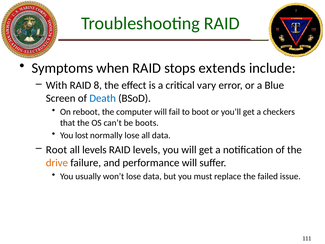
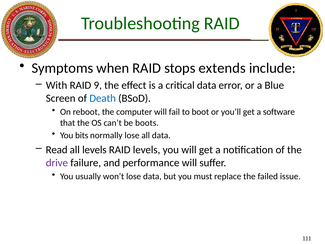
8: 8 -> 9 (98, 85)
critical vary: vary -> data (207, 85)
checkers: checkers -> software (279, 112)
lost: lost -> bits (82, 135)
Root: Root -> Read (57, 150)
drive colour: orange -> purple (57, 163)
